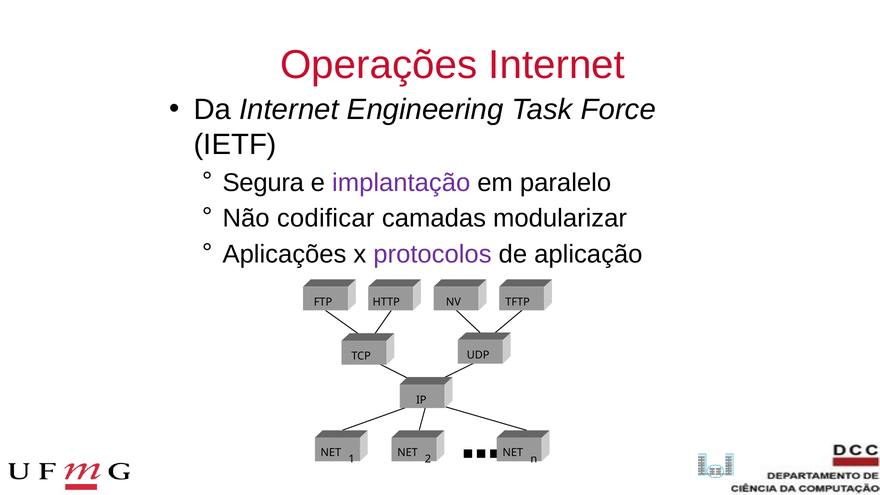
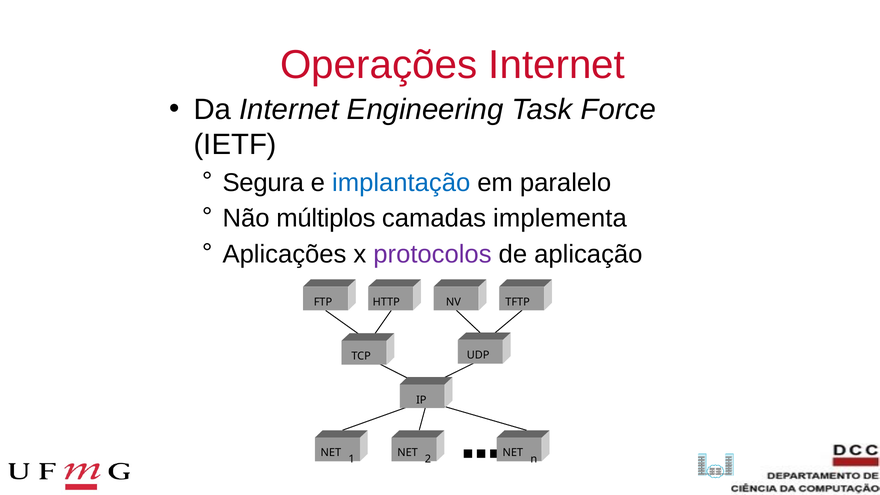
implantação colour: purple -> blue (401, 183)
codificar: codificar -> múltiplos (326, 218)
modularizar: modularizar -> implementa (560, 218)
